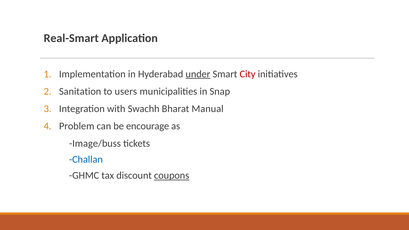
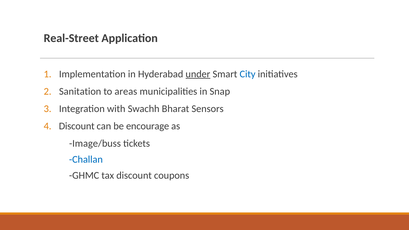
Real-Smart: Real-Smart -> Real-Street (71, 38)
City colour: red -> blue (248, 74)
users: users -> areas (126, 91)
Manual: Manual -> Sensors (208, 109)
Problem: Problem -> Discount (77, 126)
coupons underline: present -> none (172, 176)
